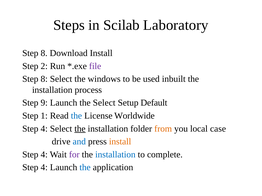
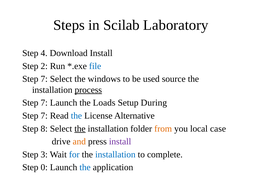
8: 8 -> 4 (44, 53)
file colour: purple -> blue (95, 66)
8: 8 -> 7 (44, 79)
inbuilt: inbuilt -> source (174, 79)
process underline: none -> present (88, 90)
9: 9 -> 7 (44, 103)
the Select: Select -> Loads (104, 103)
Default: Default -> During (154, 103)
1: 1 -> 7 (44, 116)
Worldwide: Worldwide -> Alternative (134, 116)
4: 4 -> 8 (44, 129)
and colour: blue -> orange (79, 142)
install colour: orange -> purple (120, 142)
4: 4 -> 3 (44, 155)
for colour: purple -> blue (74, 155)
4: 4 -> 0 (44, 168)
